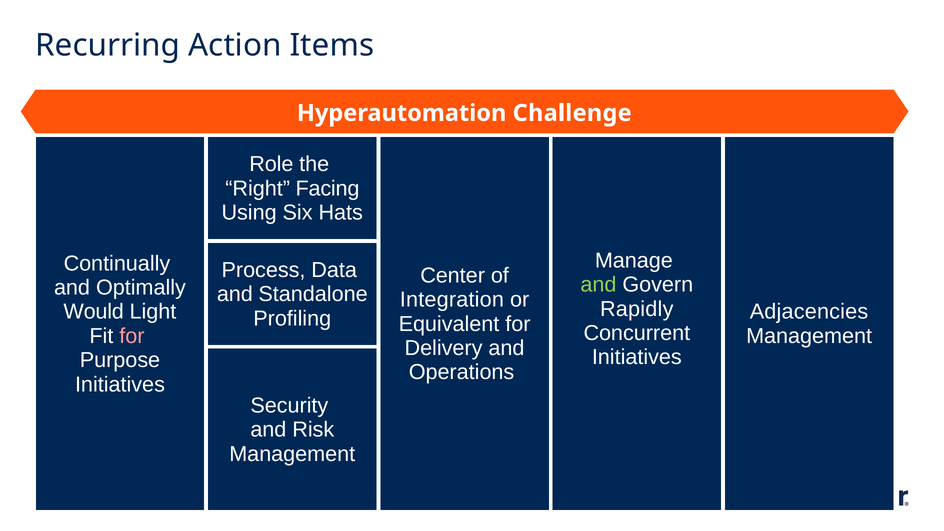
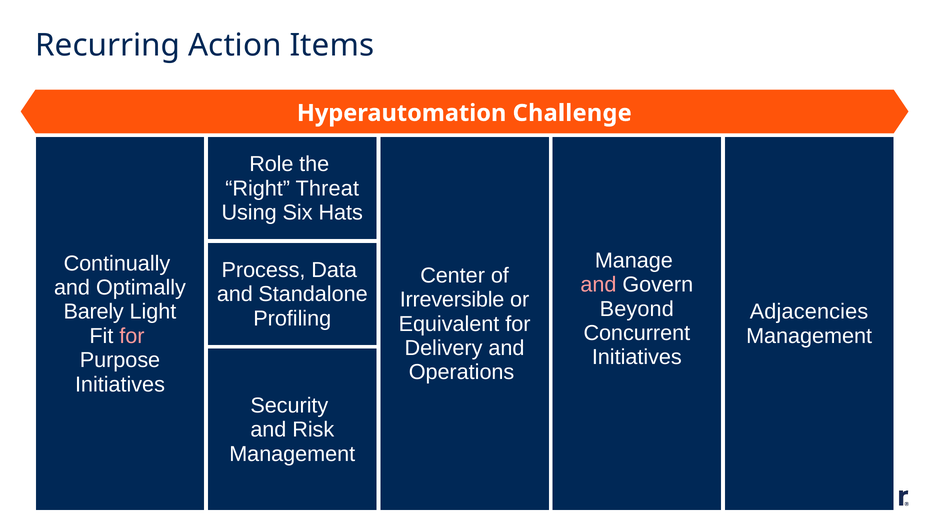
Facing: Facing -> Threat (327, 188)
and colour: light green -> pink (598, 285)
Integration: Integration -> Irreversible (452, 300)
Rapidly: Rapidly -> Beyond (637, 309)
Would: Would -> Barely (94, 312)
